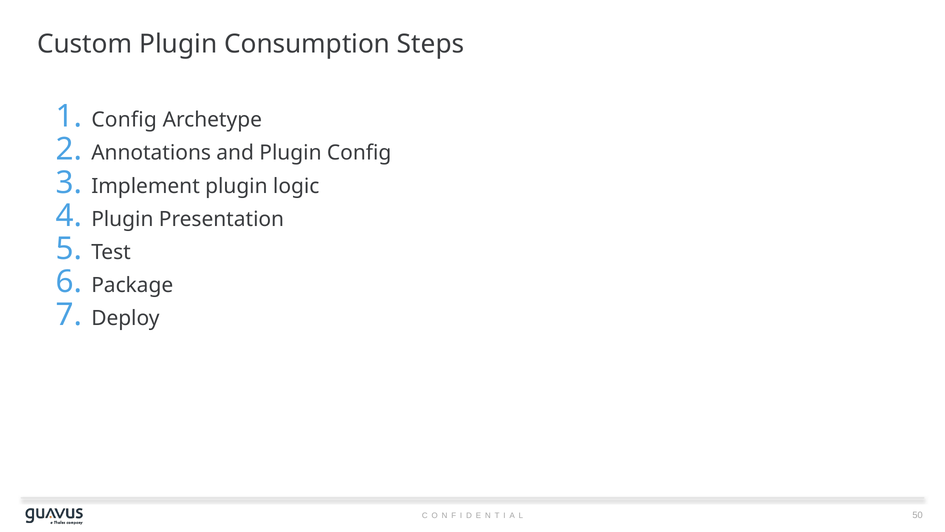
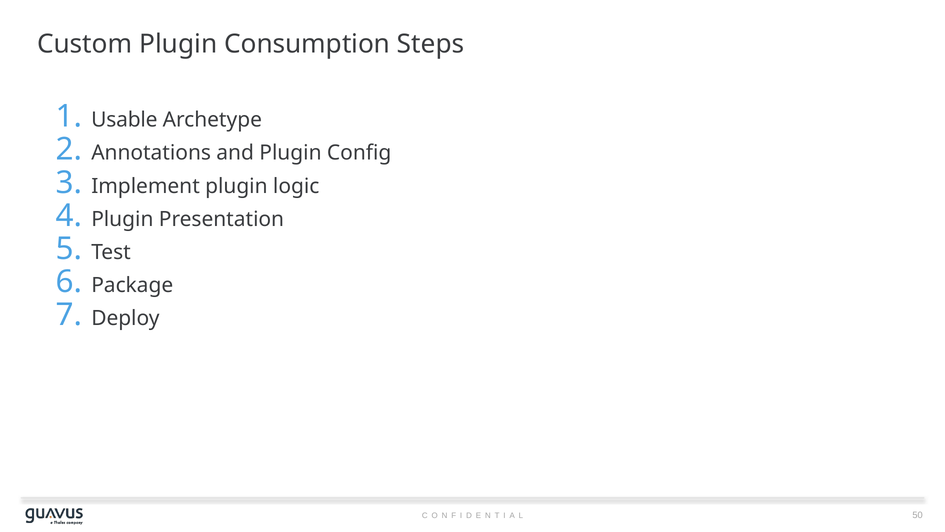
Config: Config -> Usable (124, 120)
